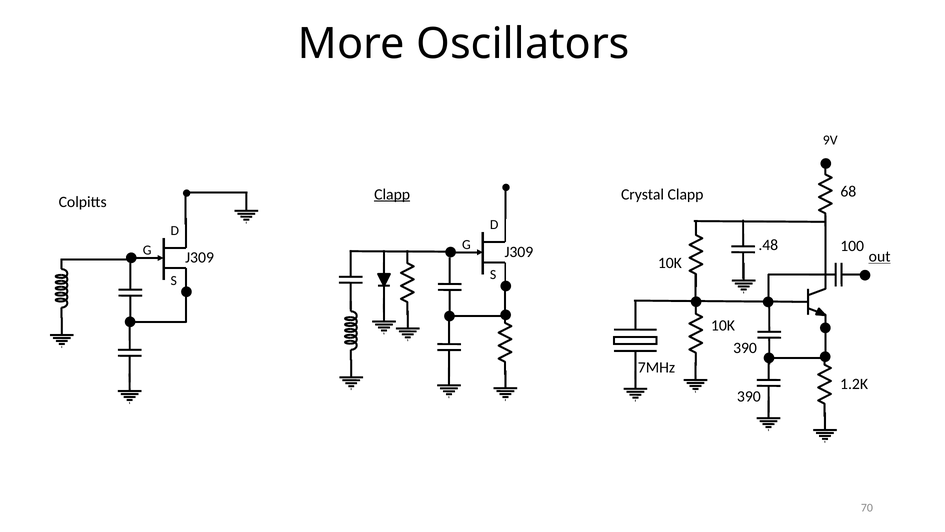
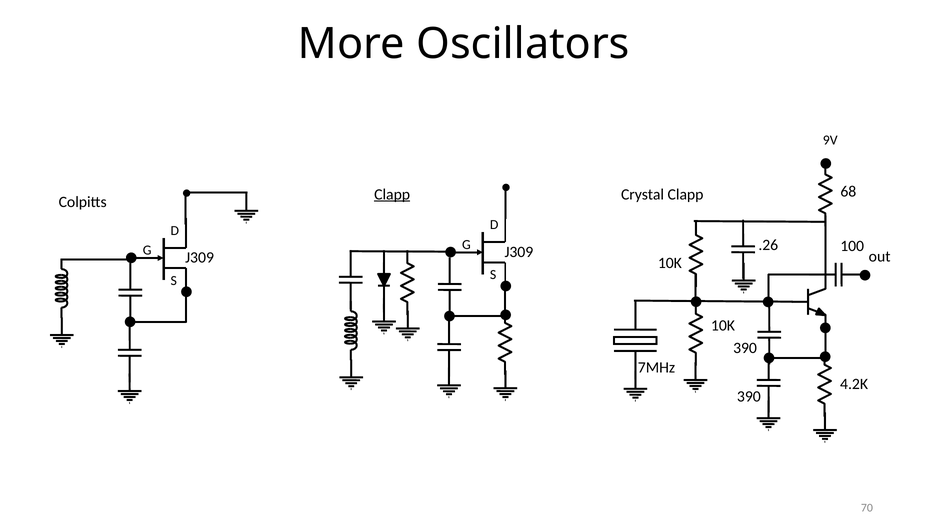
.48: .48 -> .26 (768, 245)
out underline: present -> none (880, 256)
1.2K: 1.2K -> 4.2K (854, 384)
